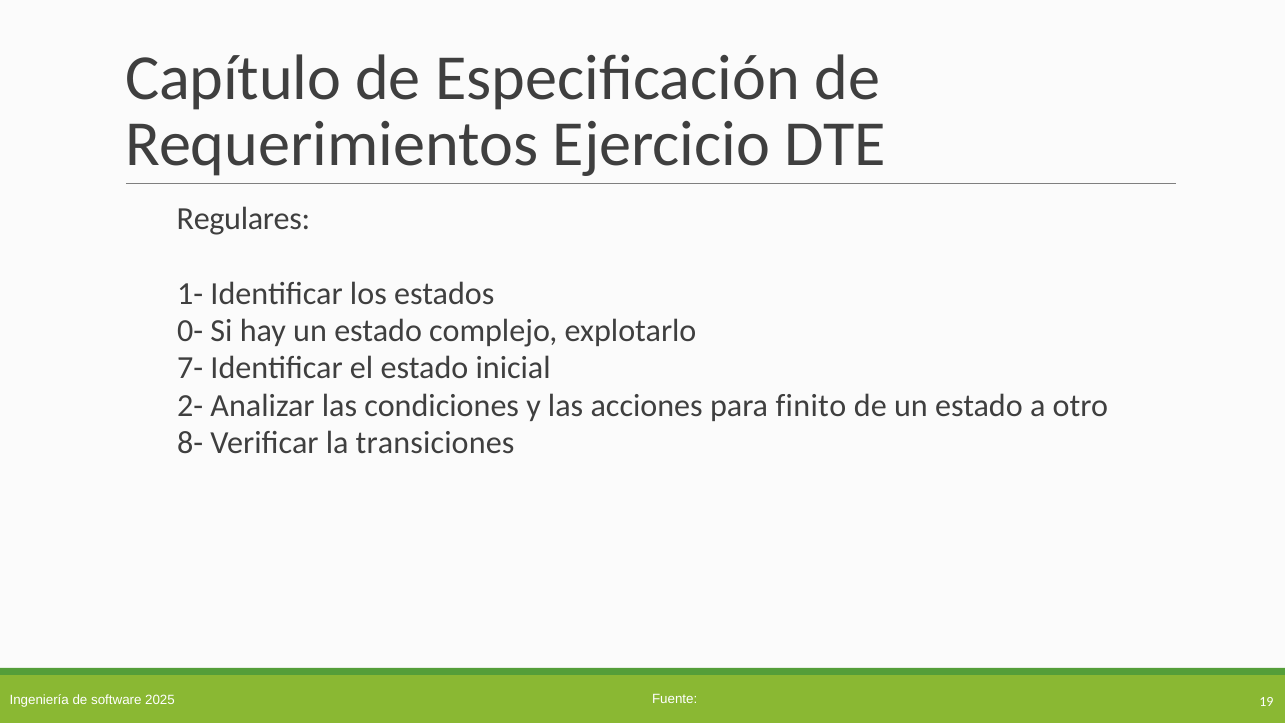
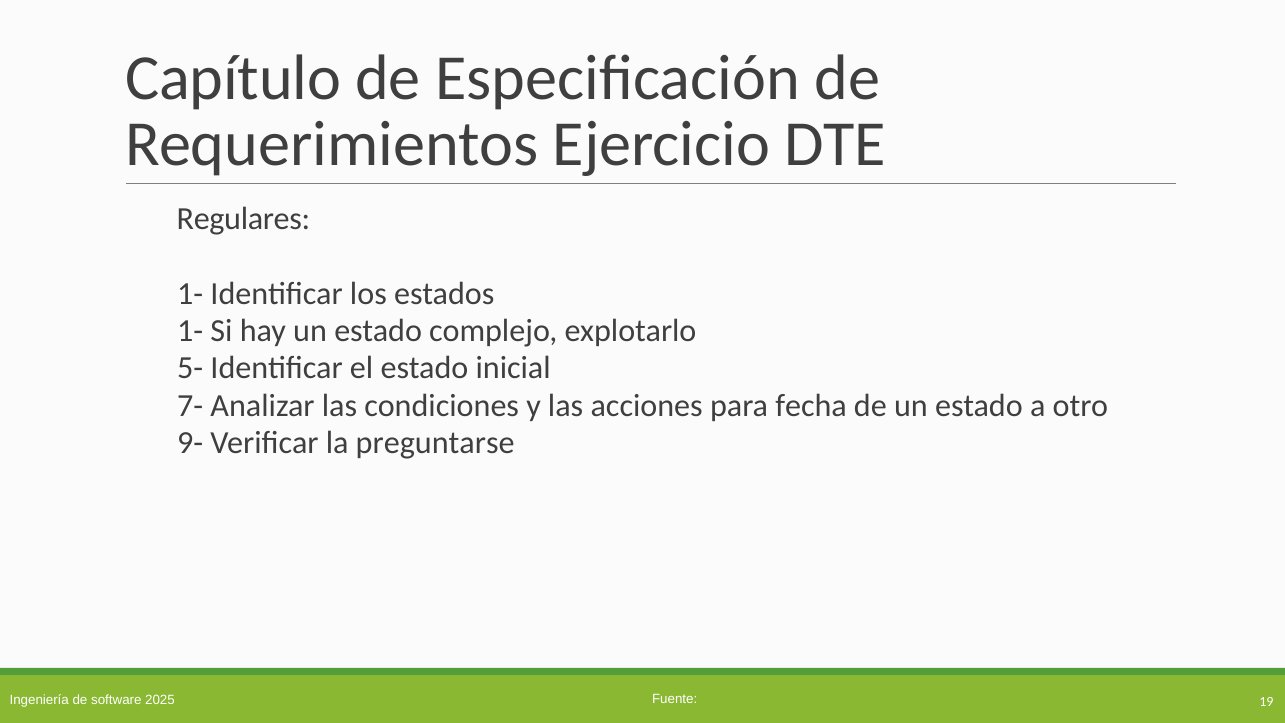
0-: 0- -> 1- (190, 331)
7-: 7- -> 5- (190, 368)
2-: 2- -> 7- (190, 406)
finito: finito -> fecha (811, 406)
8-: 8- -> 9- (190, 443)
transiciones: transiciones -> preguntarse (435, 443)
